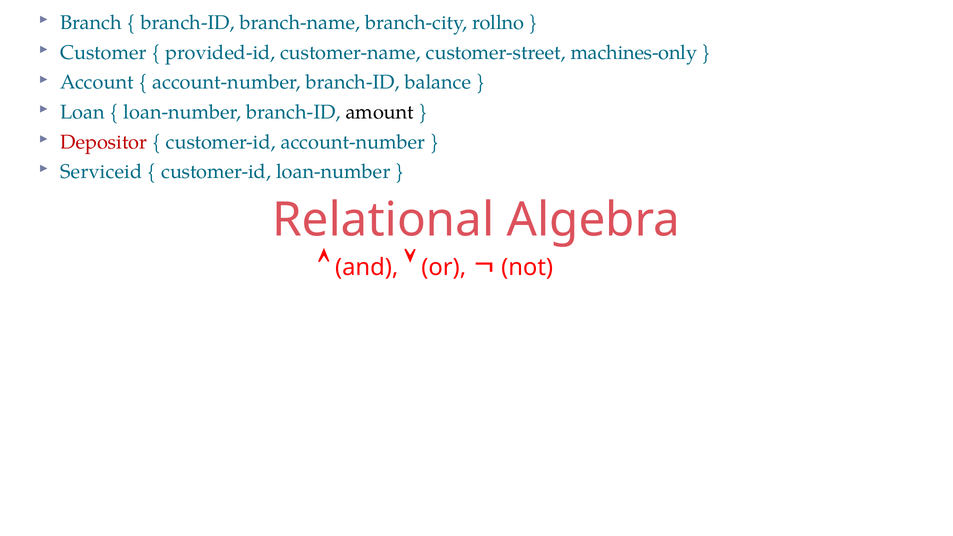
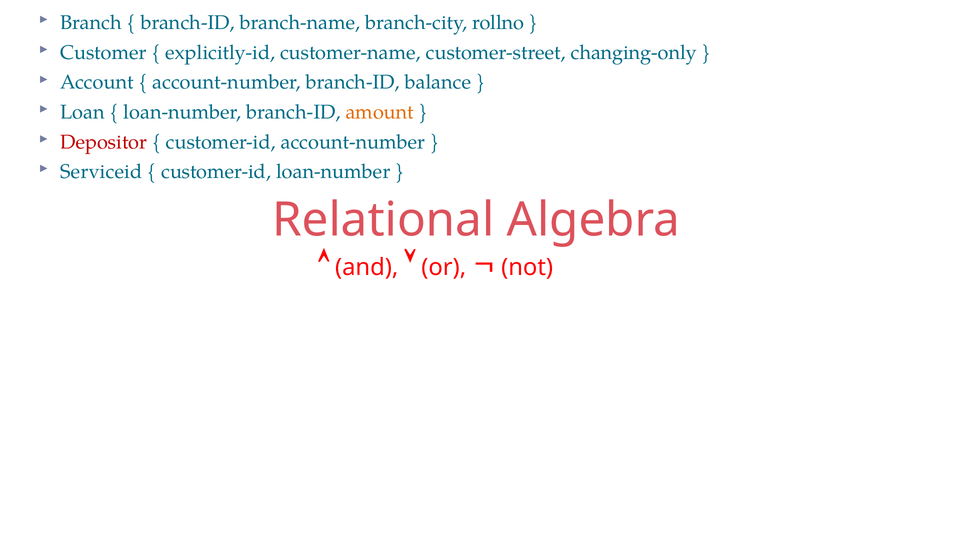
provided-id: provided-id -> explicitly-id (220, 53)
machines-only: machines-only -> changing-only (634, 53)
amount colour: black -> orange (380, 112)
